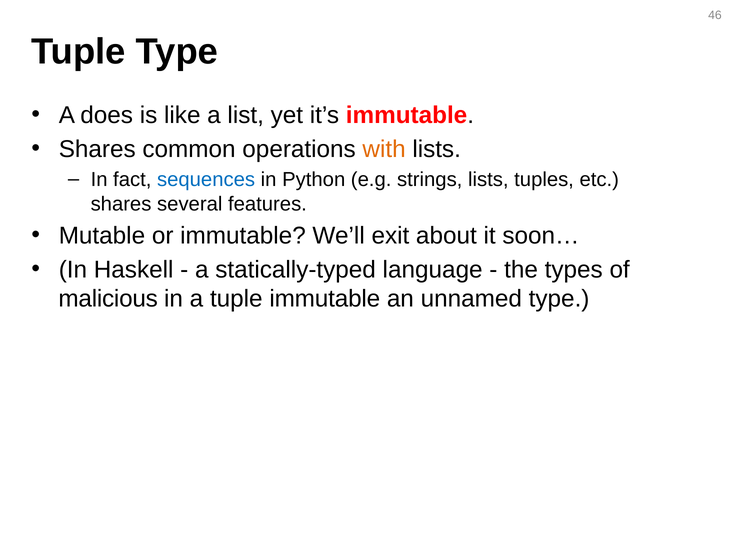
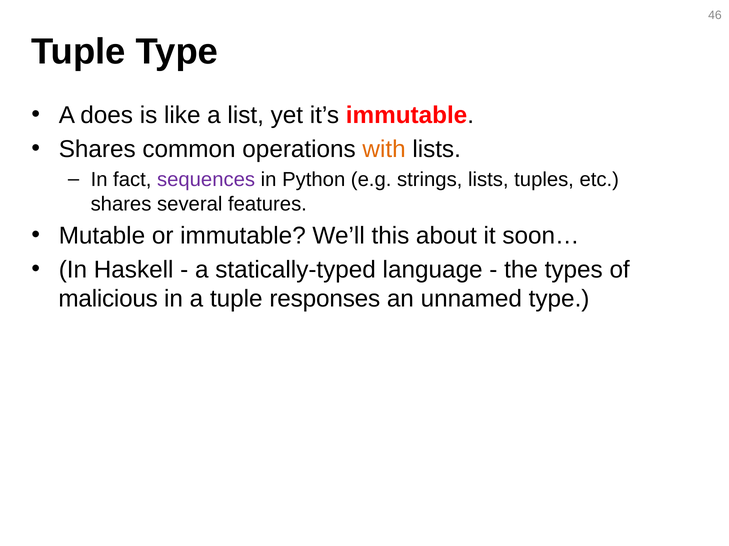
sequences colour: blue -> purple (206, 180)
exit: exit -> this (390, 236)
tuple immutable: immutable -> responses (325, 299)
